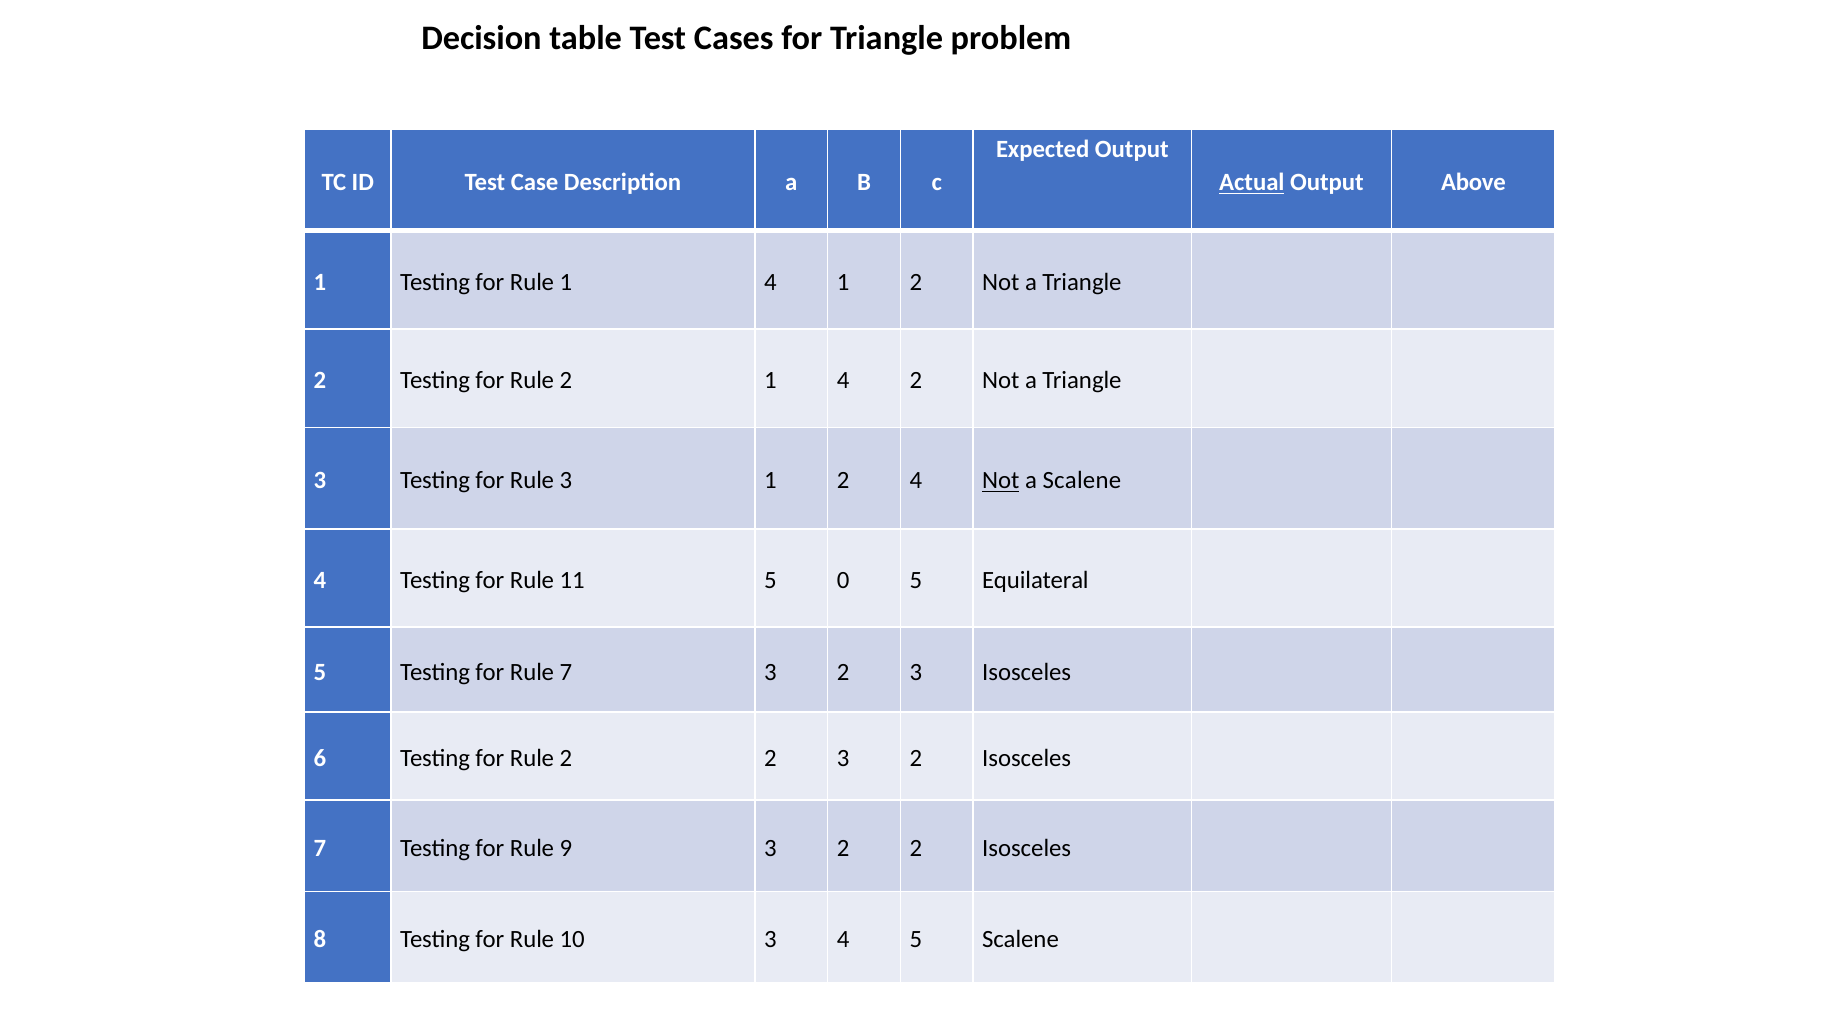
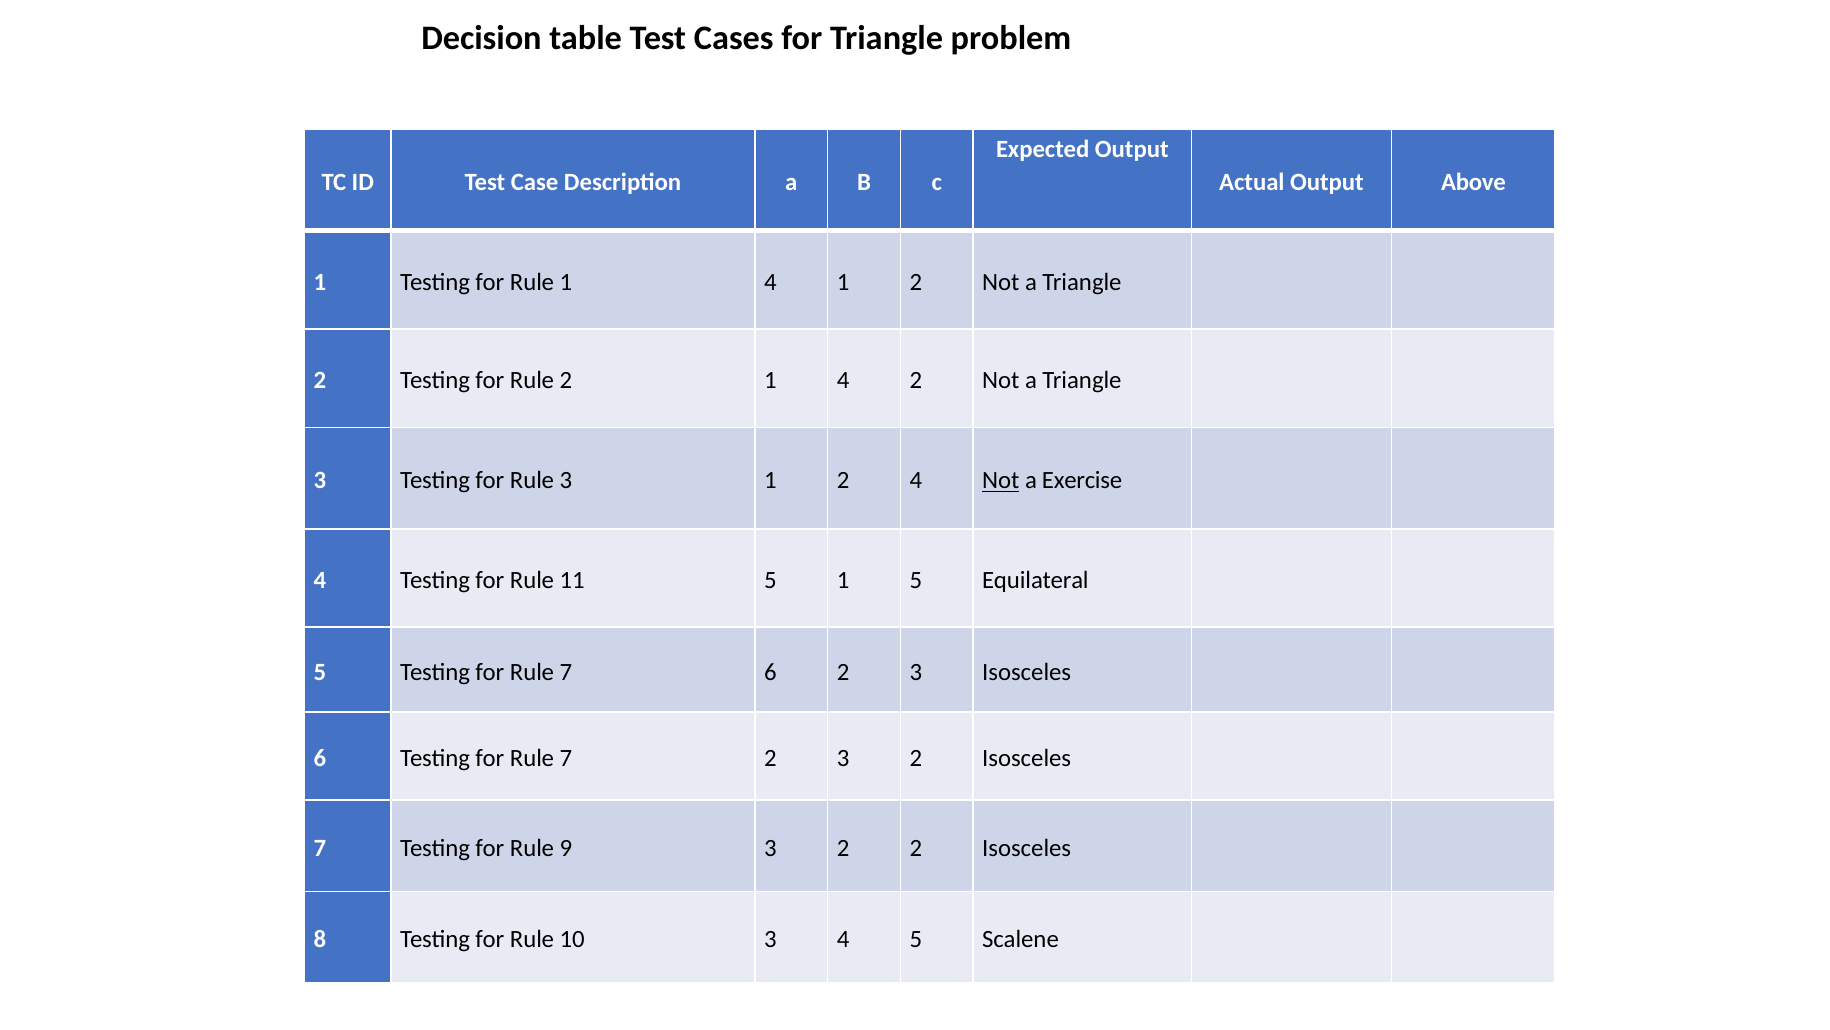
Actual underline: present -> none (1252, 183)
a Scalene: Scalene -> Exercise (1082, 480)
5 0: 0 -> 1 (843, 580)
7 3: 3 -> 6 (770, 672)
2: 2 -> 7 (566, 758)
